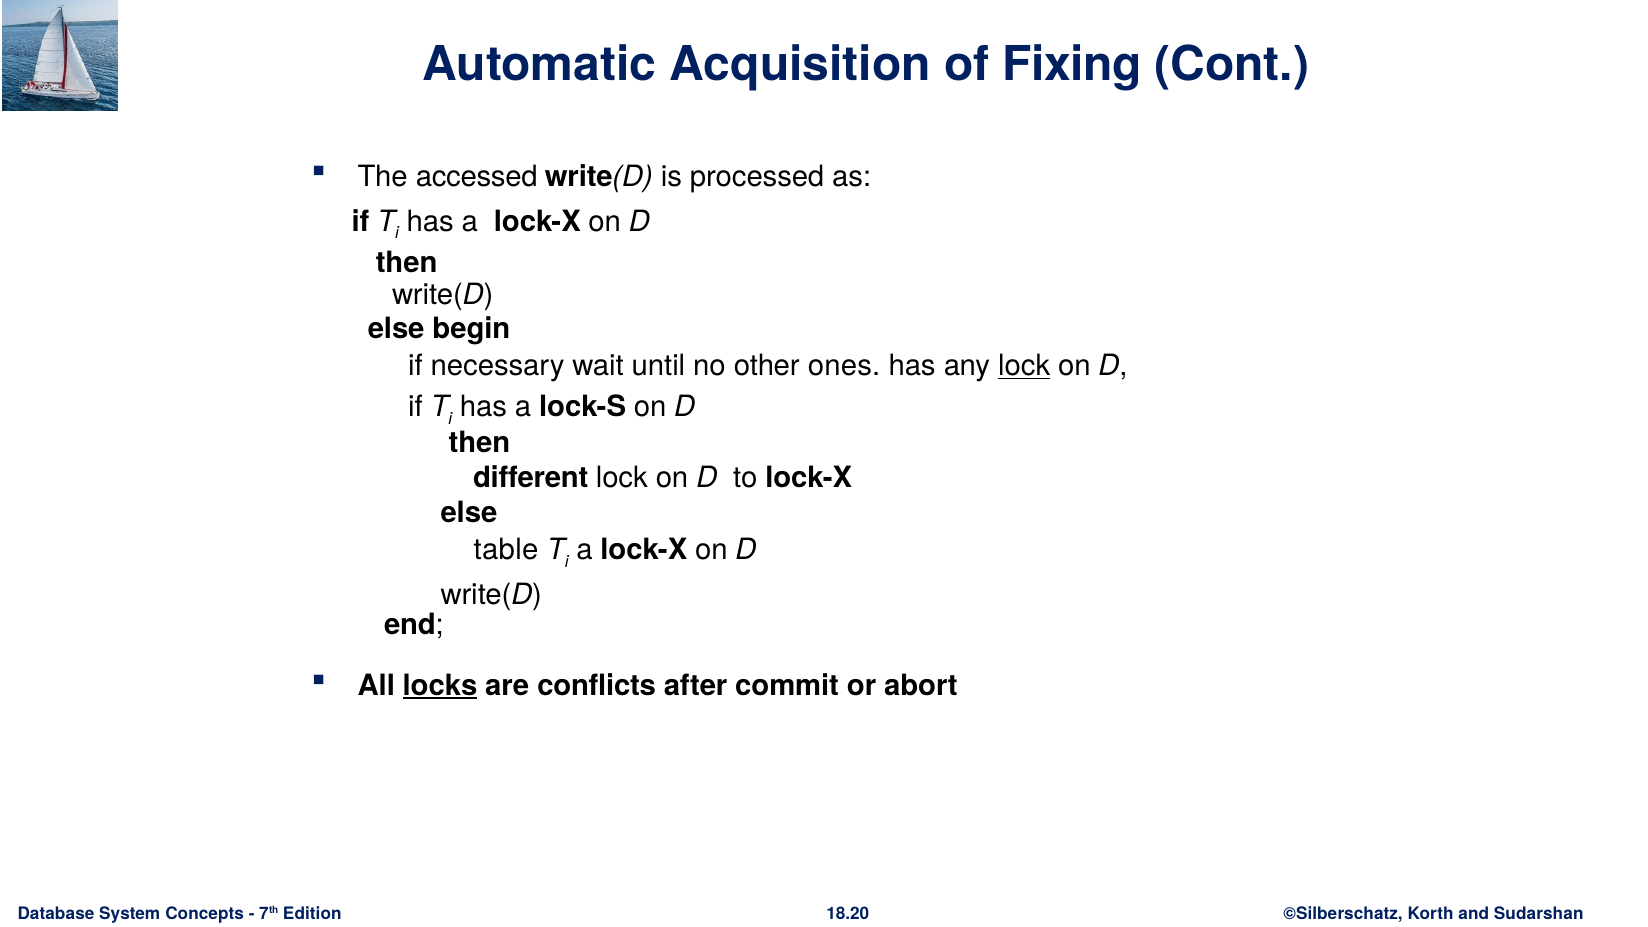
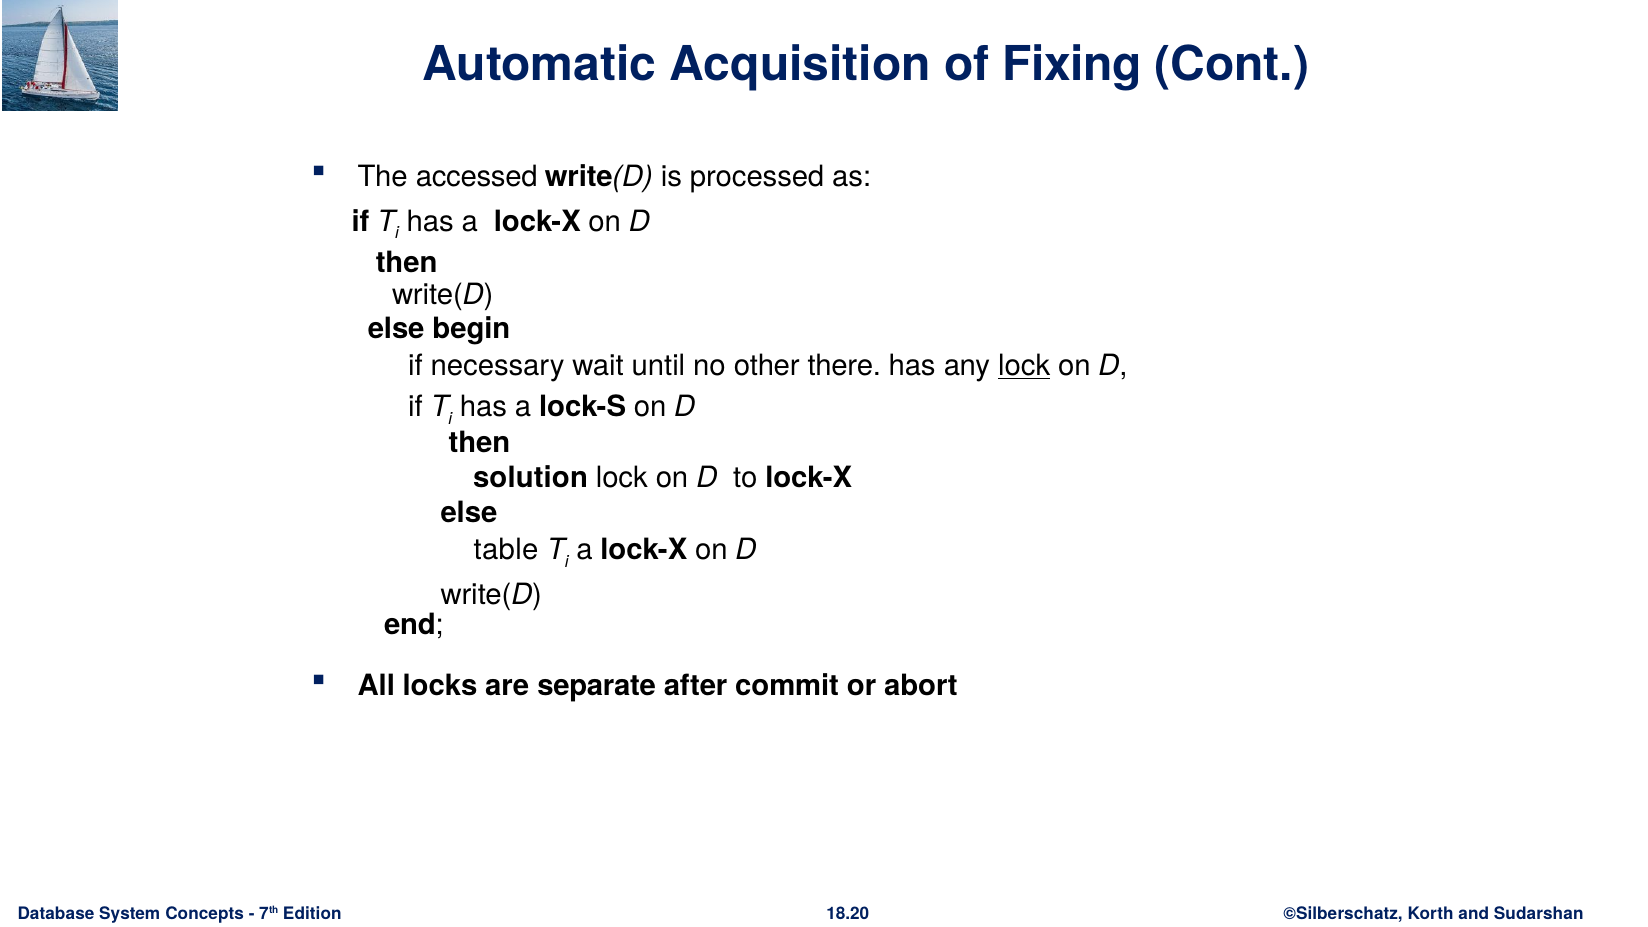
ones: ones -> there (844, 366)
different: different -> solution (530, 478)
locks underline: present -> none (440, 686)
conflicts: conflicts -> separate (597, 686)
